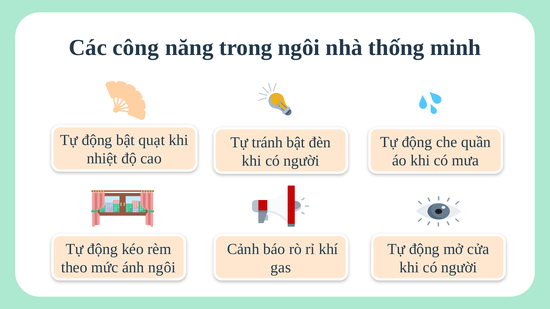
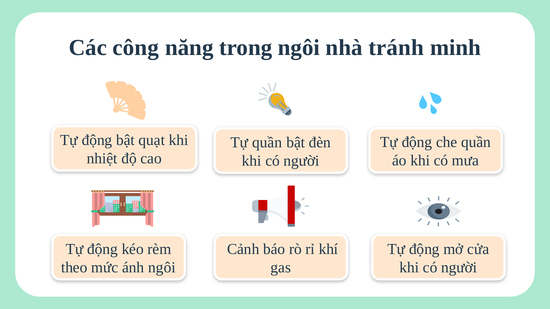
thống: thống -> tránh (396, 48)
Tự tránh: tránh -> quần (267, 143)
